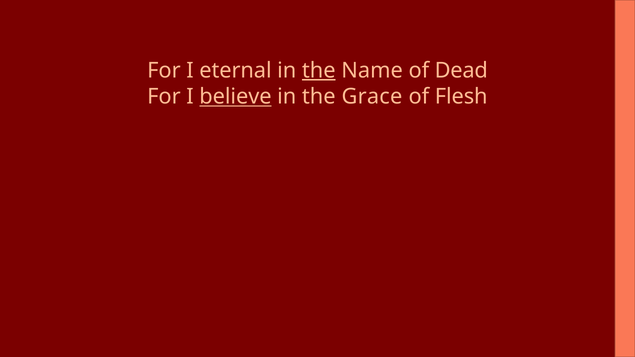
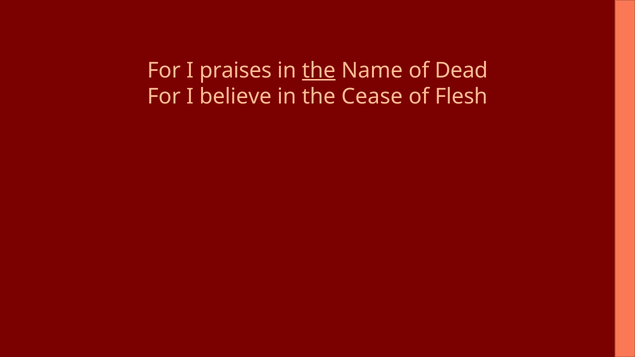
eternal: eternal -> praises (236, 71)
believe underline: present -> none (235, 97)
Grace: Grace -> Cease (372, 97)
